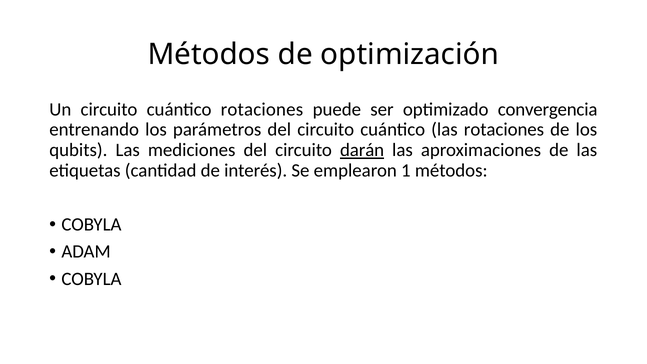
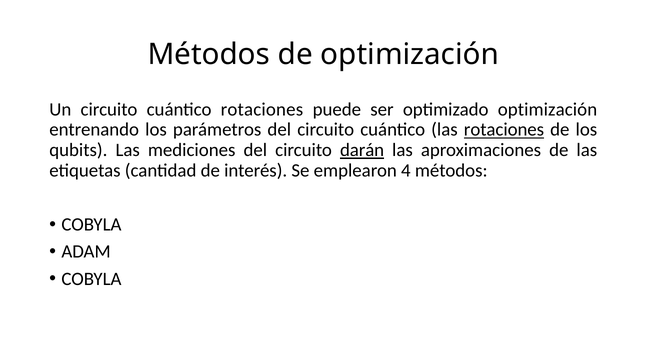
optimizado convergencia: convergencia -> optimización (547, 109)
rotaciones underline: none -> present (504, 130)
1: 1 -> 4 (406, 170)
